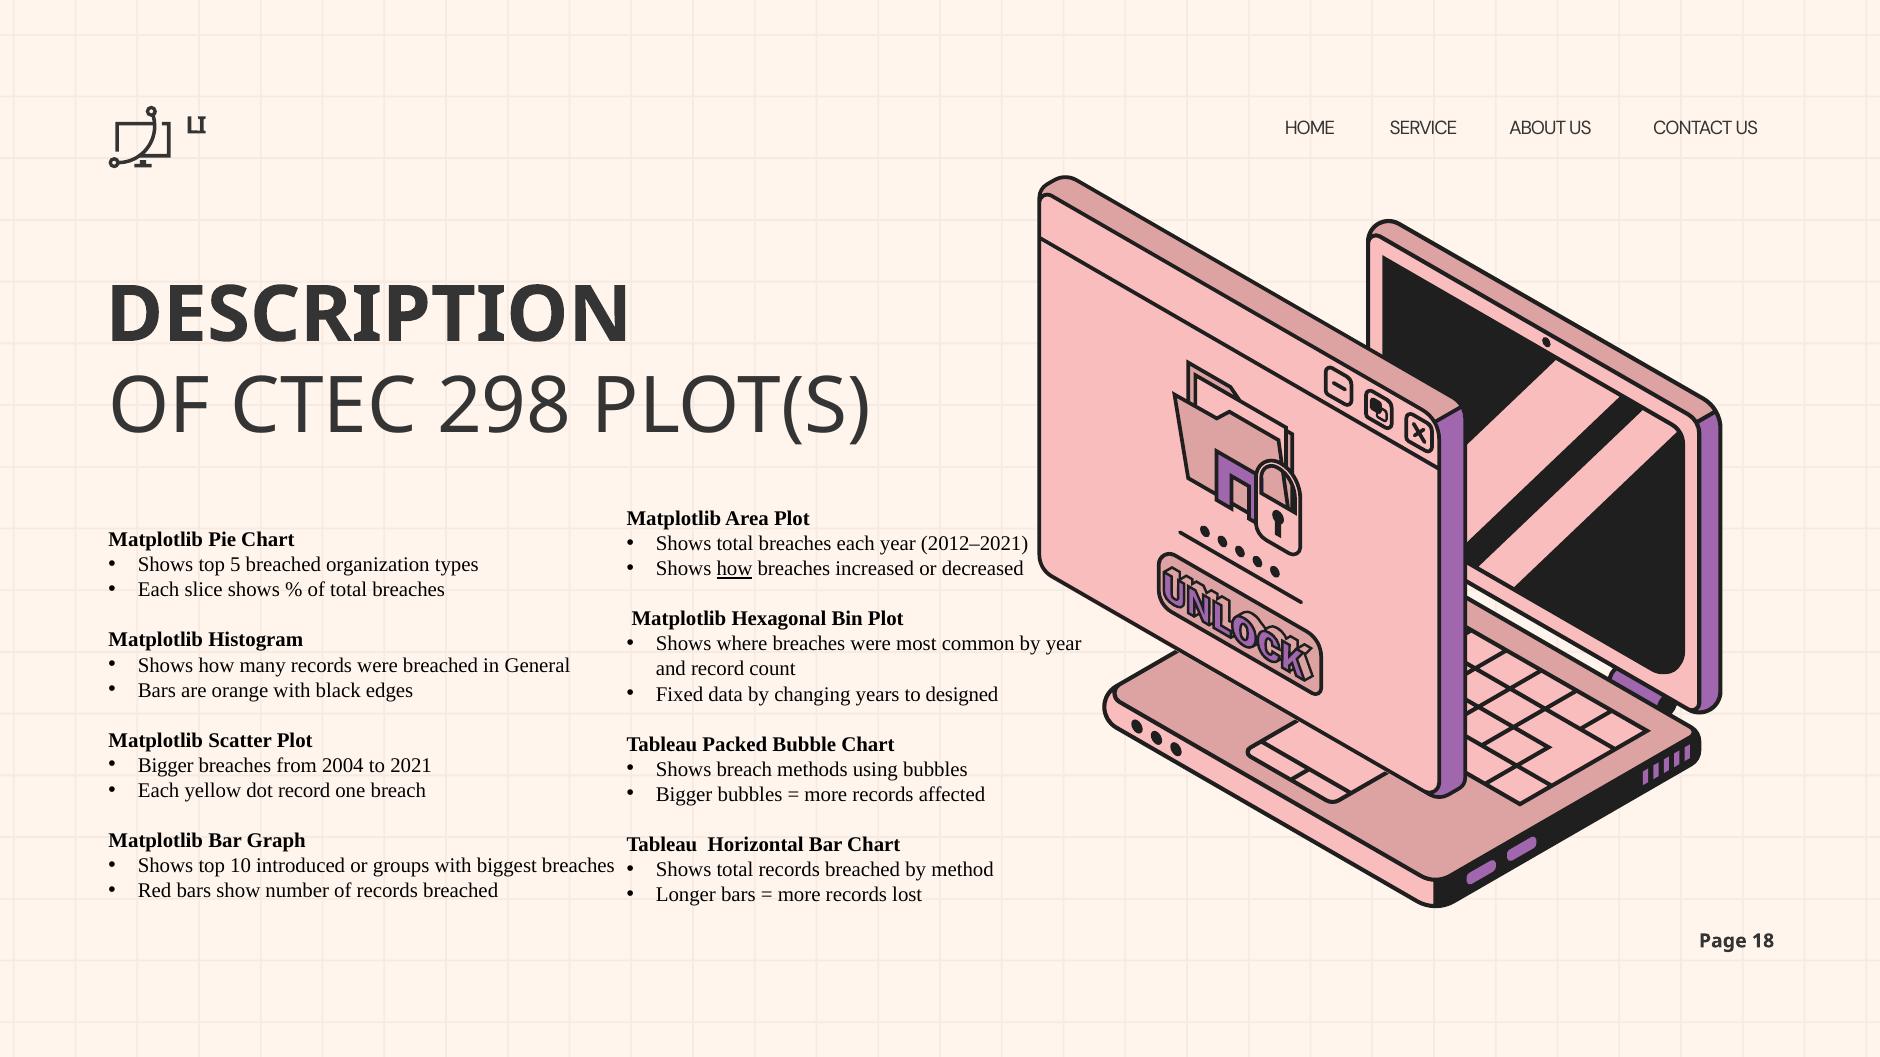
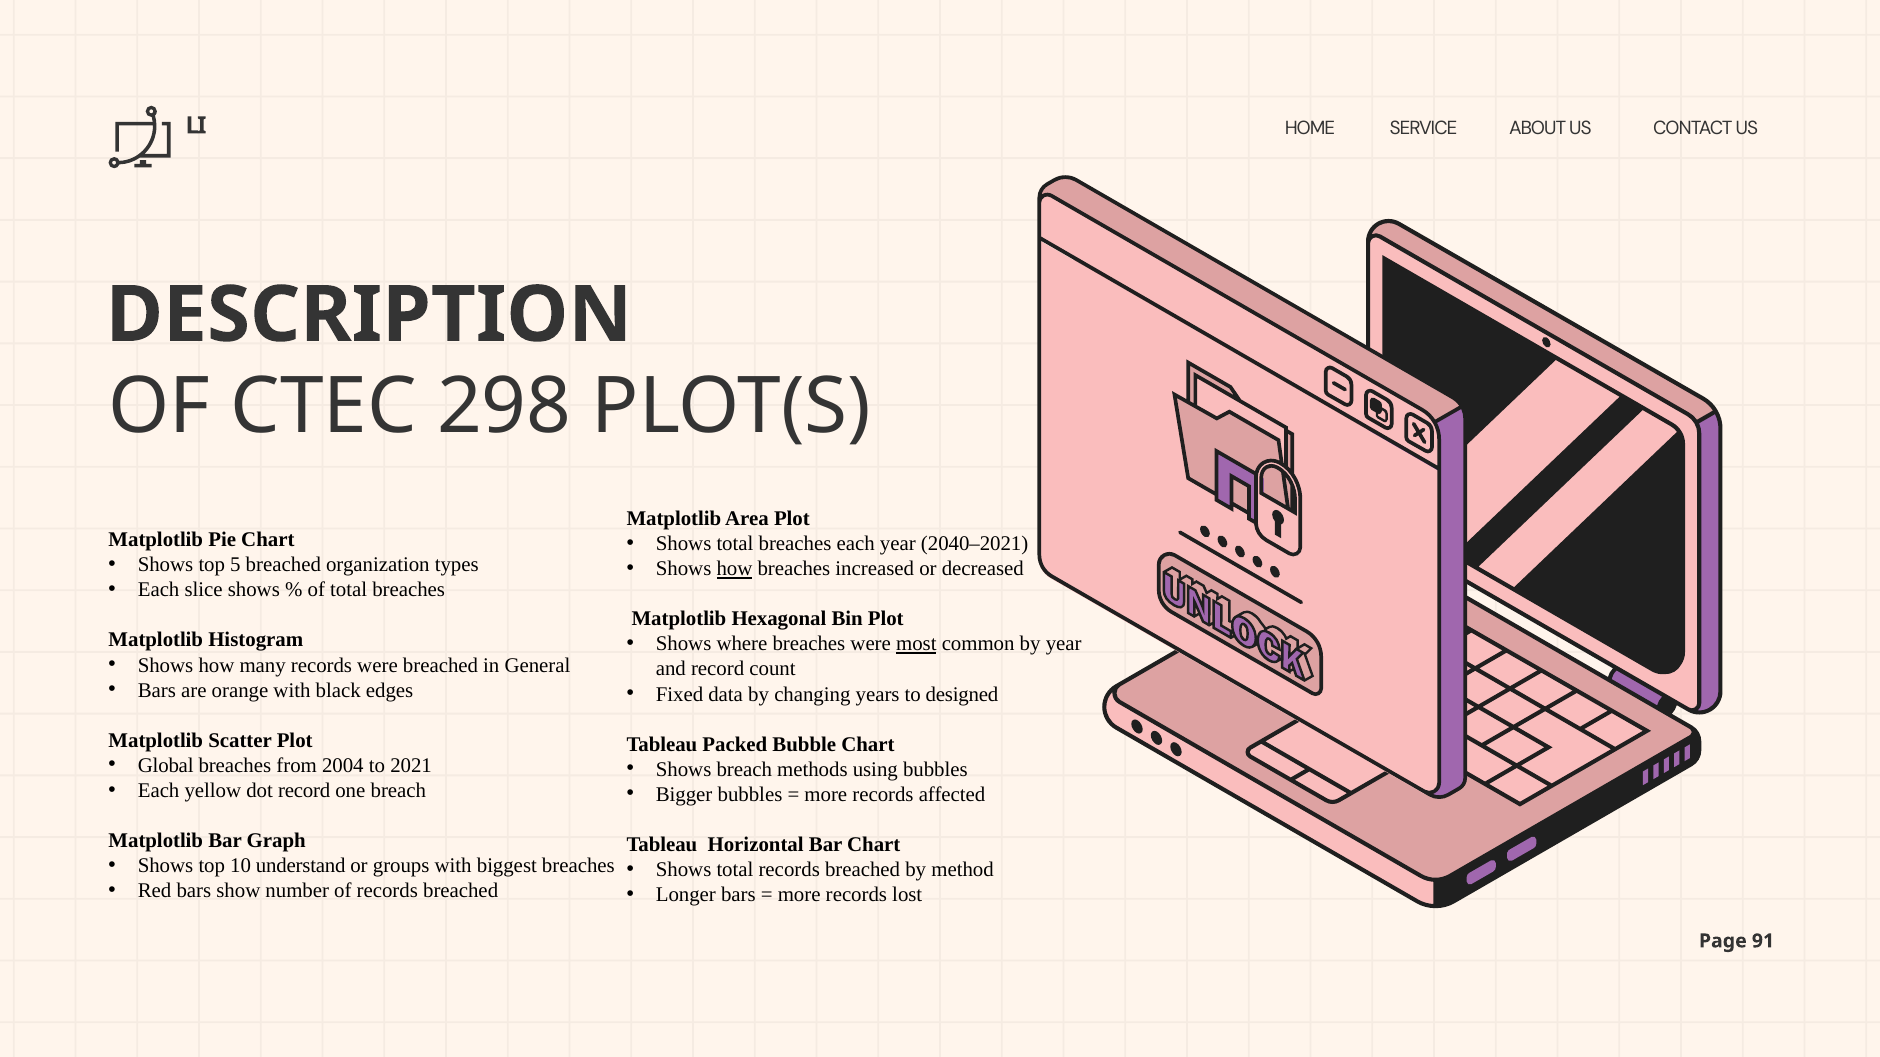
2012–2021: 2012–2021 -> 2040–2021 (975, 544)
most underline: none -> present (916, 644)
Bigger: Bigger -> Global (166, 766)
introduced: introduced -> understand (301, 866)
18: 18 -> 91 (1763, 941)
